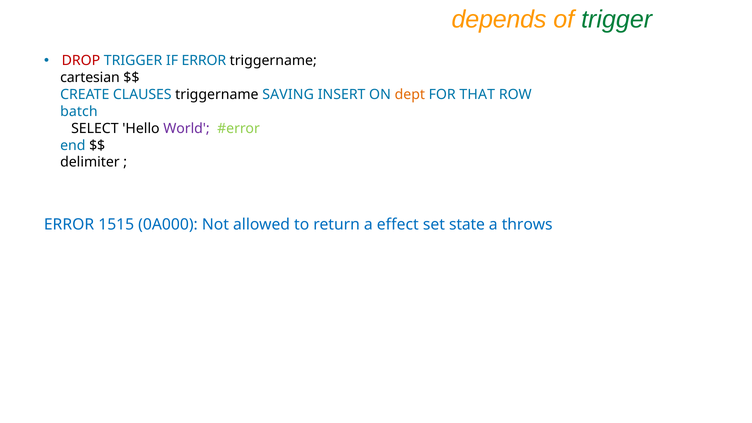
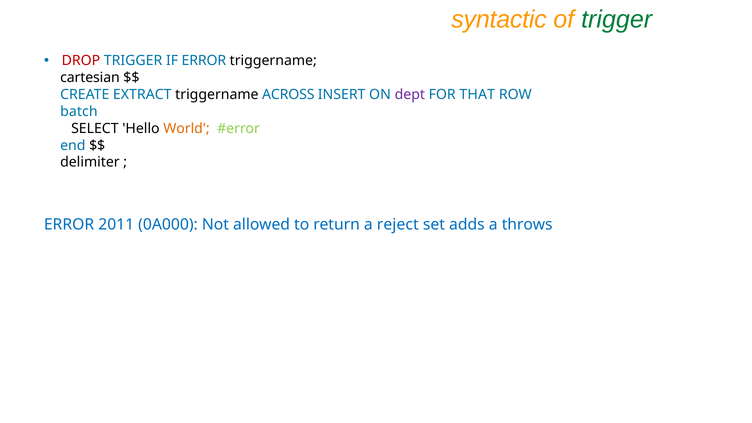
depends: depends -> syntactic (499, 20)
CLAUSES: CLAUSES -> EXTRACT (142, 95)
SAVING: SAVING -> ACROSS (288, 95)
dept colour: orange -> purple (410, 95)
World colour: purple -> orange (187, 128)
1515: 1515 -> 2011 (116, 225)
effect: effect -> reject (398, 225)
state: state -> adds (467, 225)
